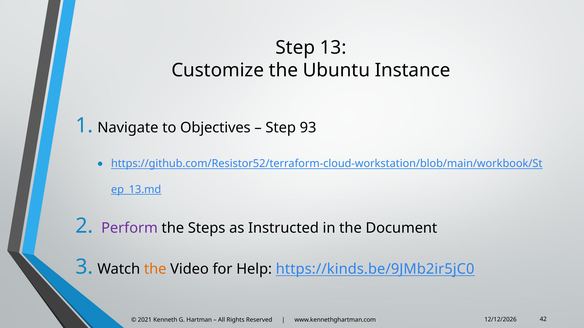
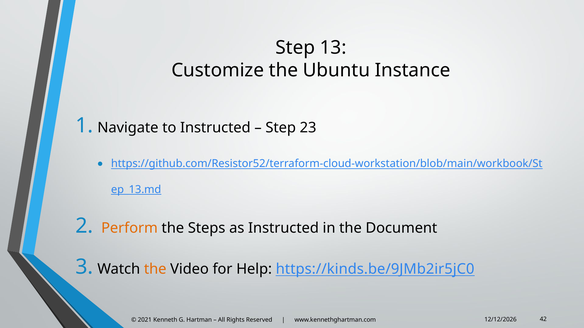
to Objectives: Objectives -> Instructed (215, 128)
93: 93 -> 23 (308, 128)
Perform colour: purple -> orange (129, 228)
